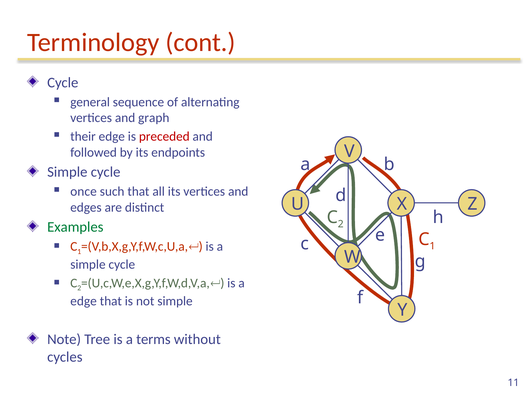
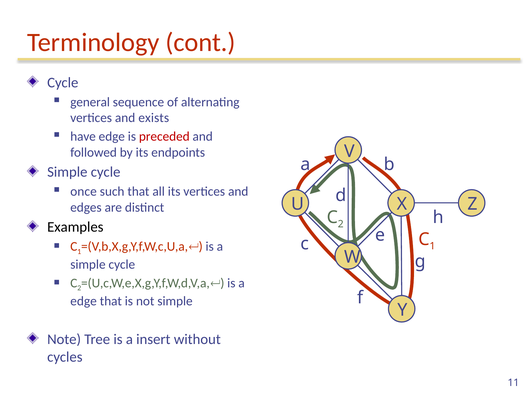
graph: graph -> exists (154, 118)
their: their -> have (83, 136)
Examples colour: green -> black (75, 227)
terms: terms -> insert (153, 339)
